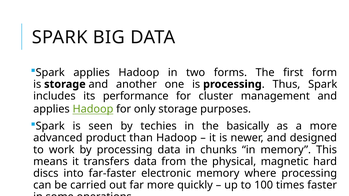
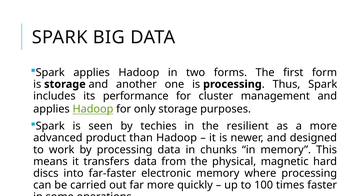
basically: basically -> resilient (248, 126)
